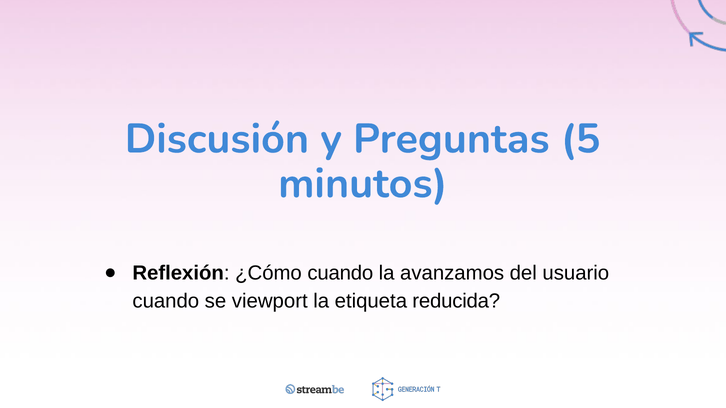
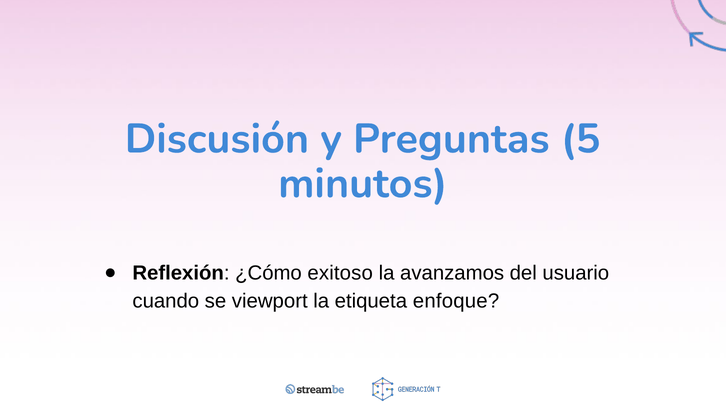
¿Cómo cuando: cuando -> exitoso (340, 273)
reducida: reducida -> enfoque (456, 301)
